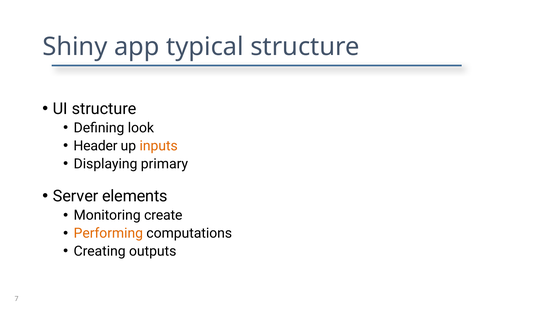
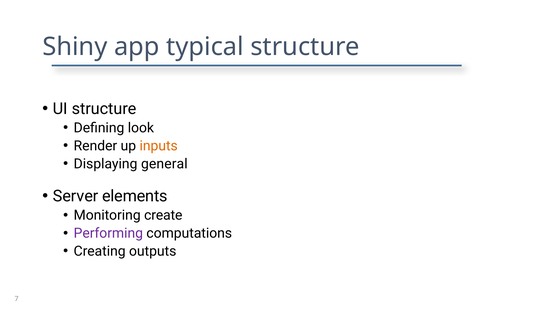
Header: Header -> Render (95, 146)
primary: primary -> general (164, 164)
Performing colour: orange -> purple (108, 233)
